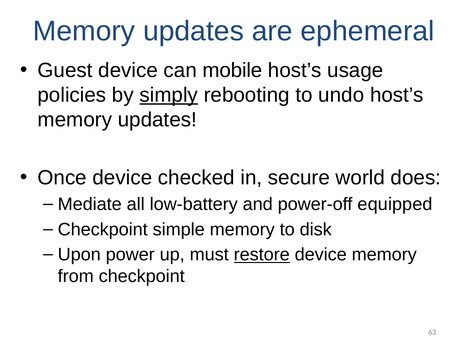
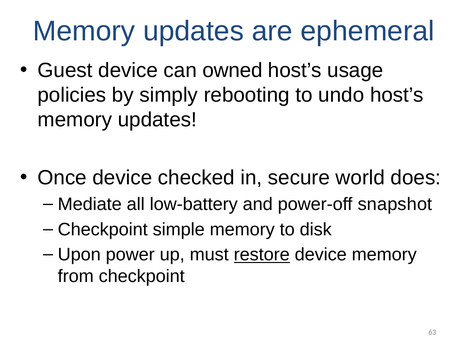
mobile: mobile -> owned (233, 70)
simply underline: present -> none (169, 95)
equipped: equipped -> snapshot (395, 204)
